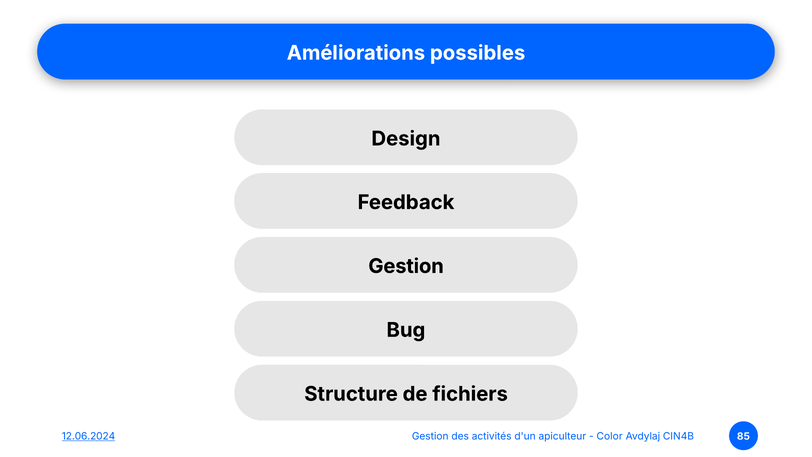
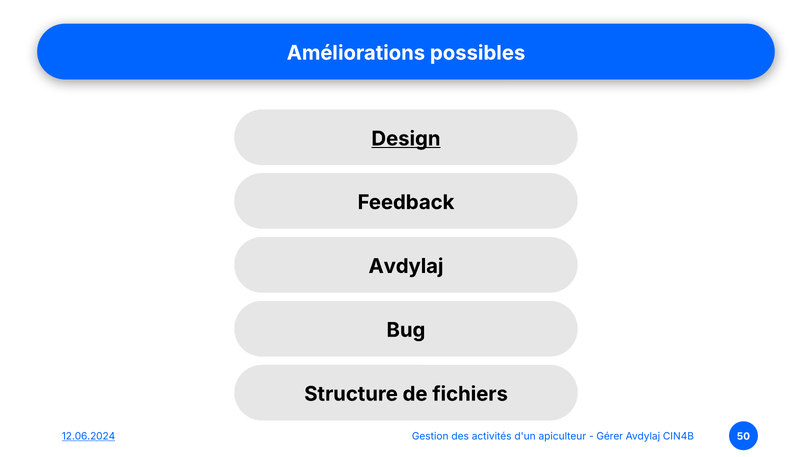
Design underline: none -> present (406, 139)
Gestion: Gestion -> Avdylaj (406, 266)
Color: Color -> Gérer (610, 436)
85: 85 -> 50 (743, 436)
